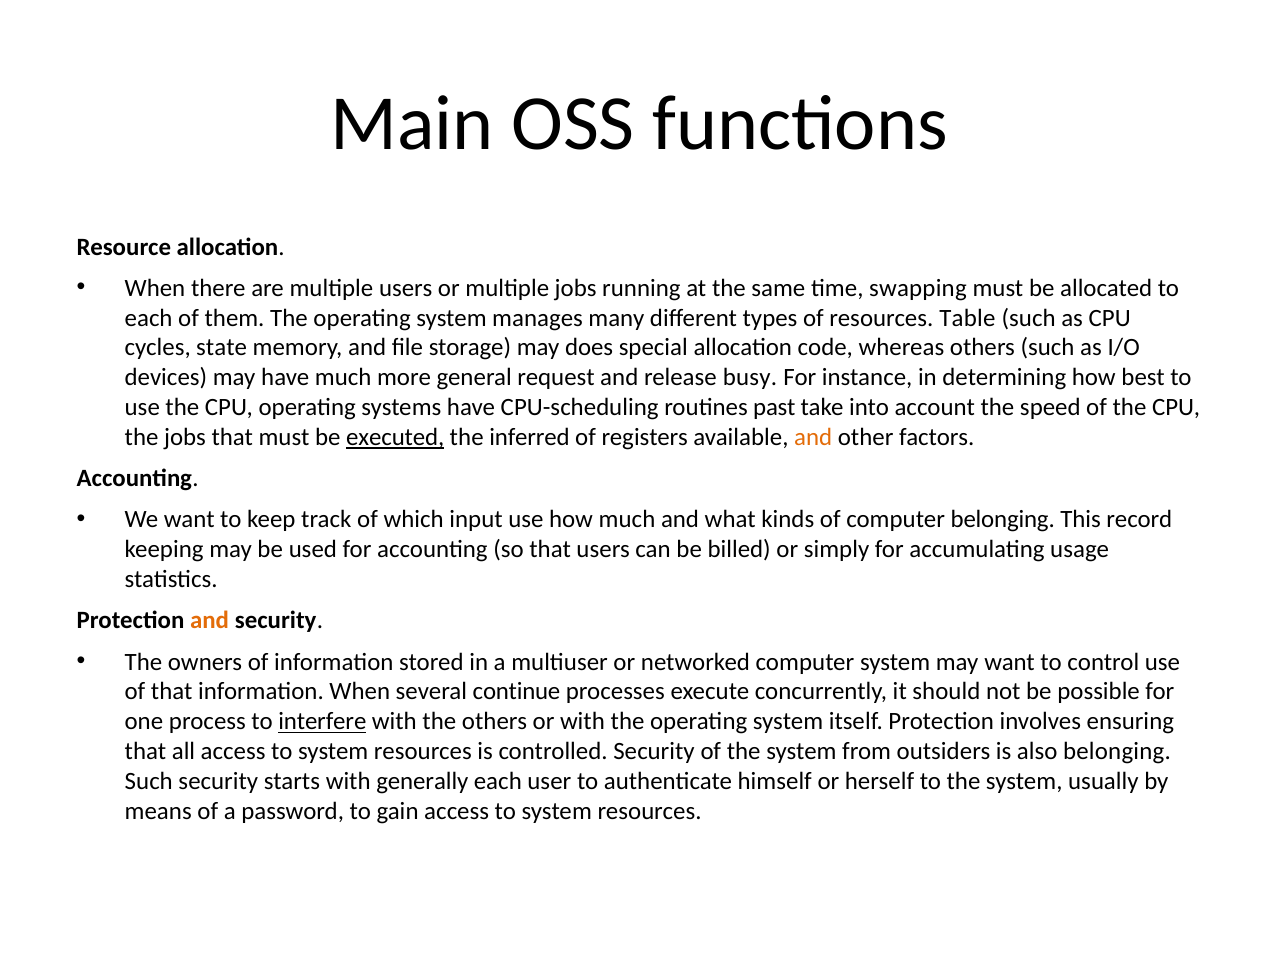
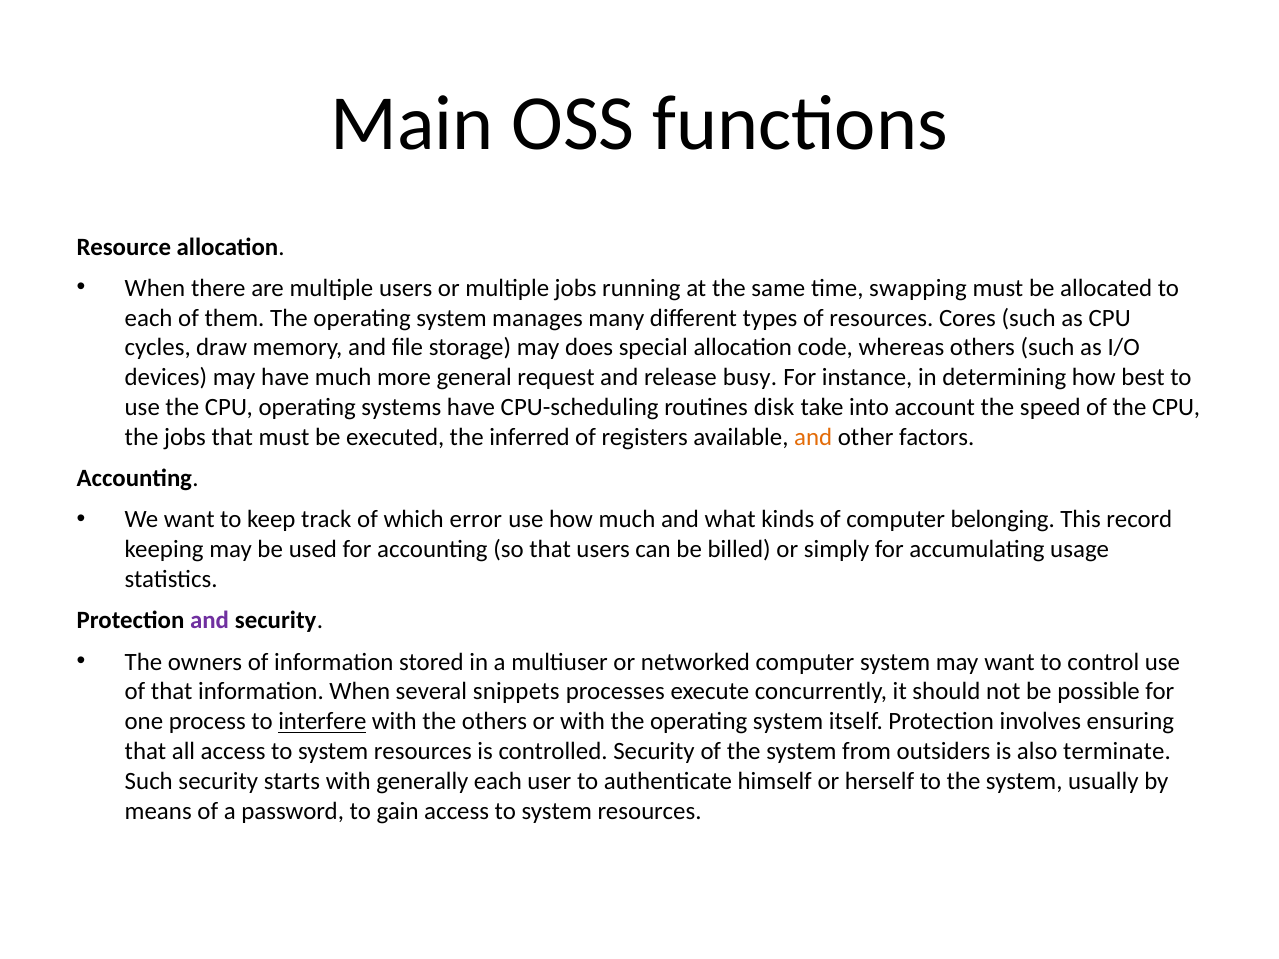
Table: Table -> Cores (967, 318)
state: state -> draw (222, 348)
past: past -> disk (774, 408)
executed underline: present -> none (395, 437)
input: input -> error (476, 520)
and colour: orange -> purple (210, 621)
continue: continue -> snippets (516, 692)
also belonging: belonging -> terminate (1117, 752)
